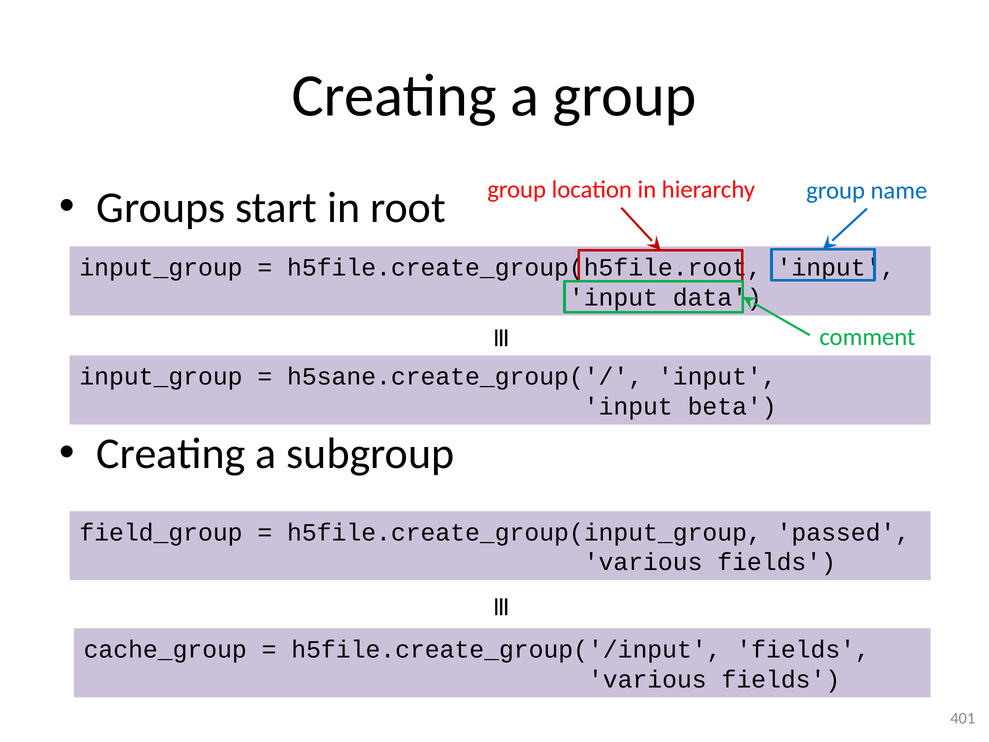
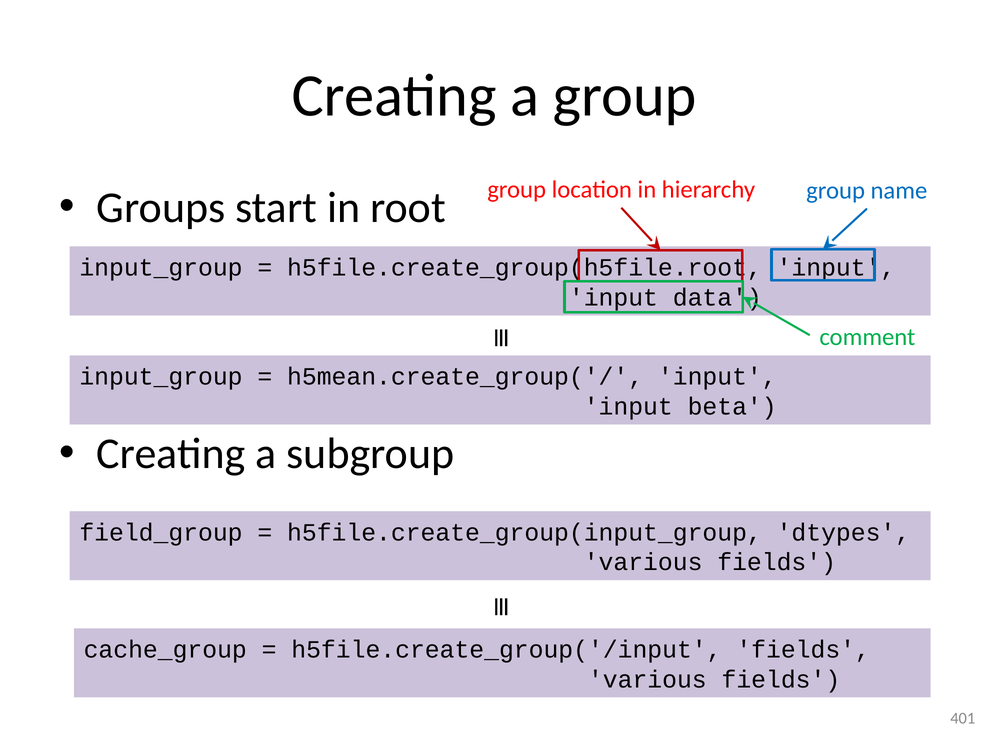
h5sane.create_group('/: h5sane.create_group('/ -> h5mean.create_group('/ (465, 377)
passed: passed -> dtypes (843, 532)
